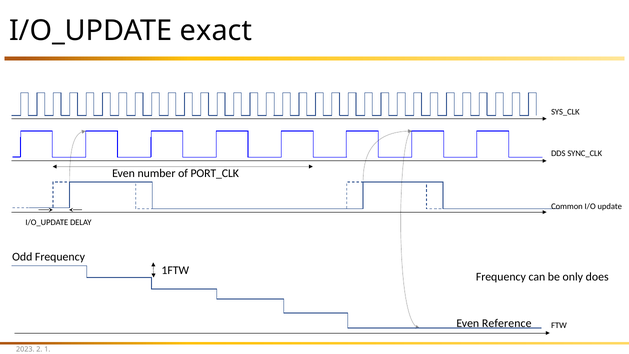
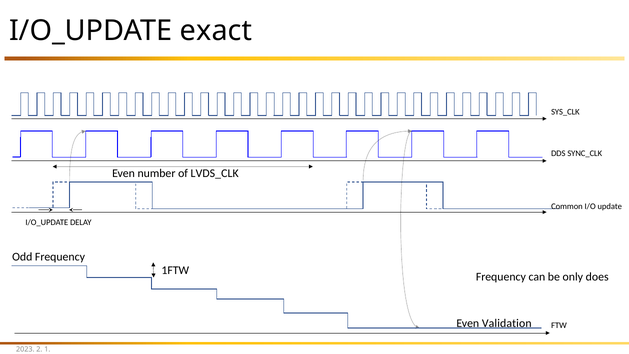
PORT_CLK: PORT_CLK -> LVDS_CLK (215, 173)
Reference: Reference -> Validation (507, 323)
